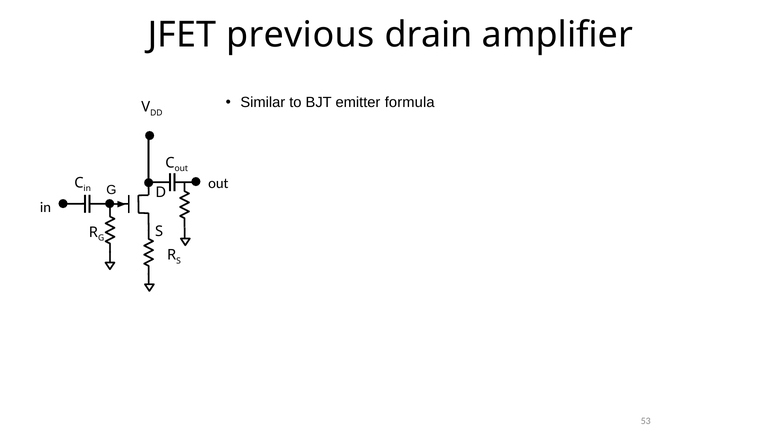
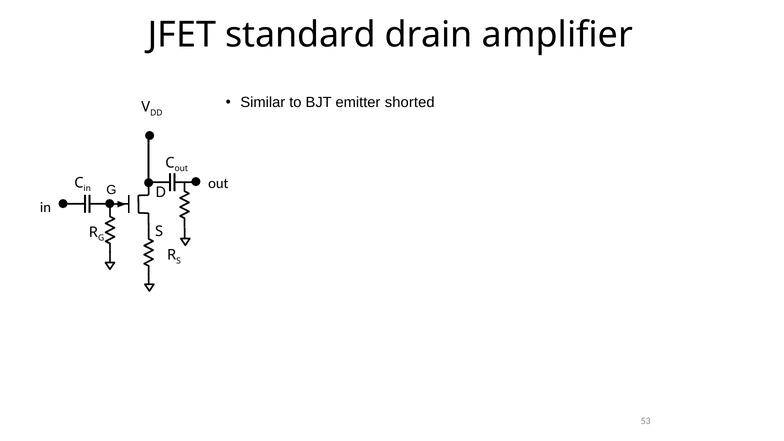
previous: previous -> standard (301, 35)
formula: formula -> shorted (410, 102)
